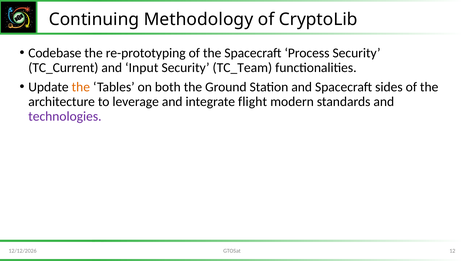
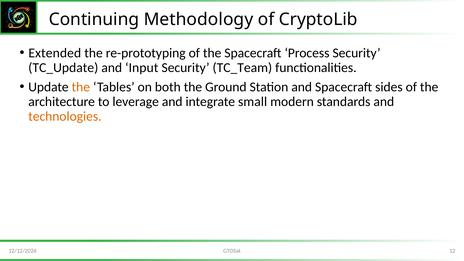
Codebase: Codebase -> Extended (55, 53)
TC_Current: TC_Current -> TC_Update (63, 68)
flight: flight -> small (253, 102)
technologies colour: purple -> orange (65, 116)
